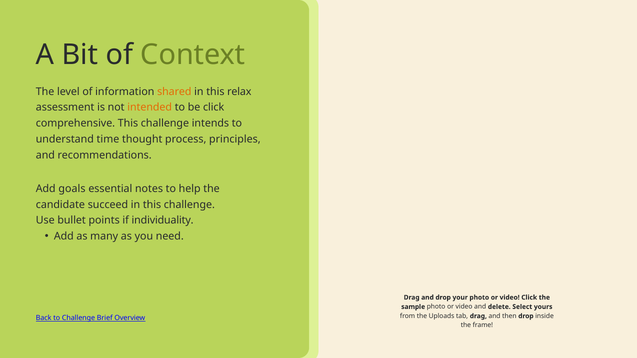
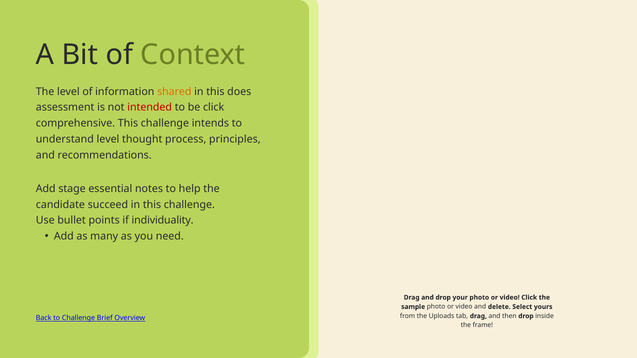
relax: relax -> does (239, 92)
intended colour: orange -> red (150, 108)
understand time: time -> level (108, 139)
goals: goals -> stage (72, 189)
